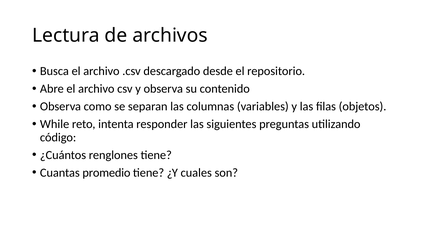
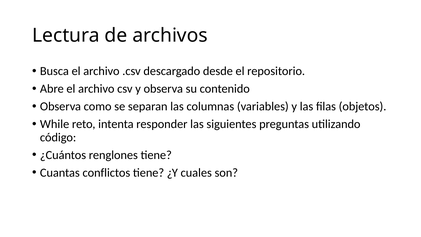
promedio: promedio -> conflictos (106, 173)
